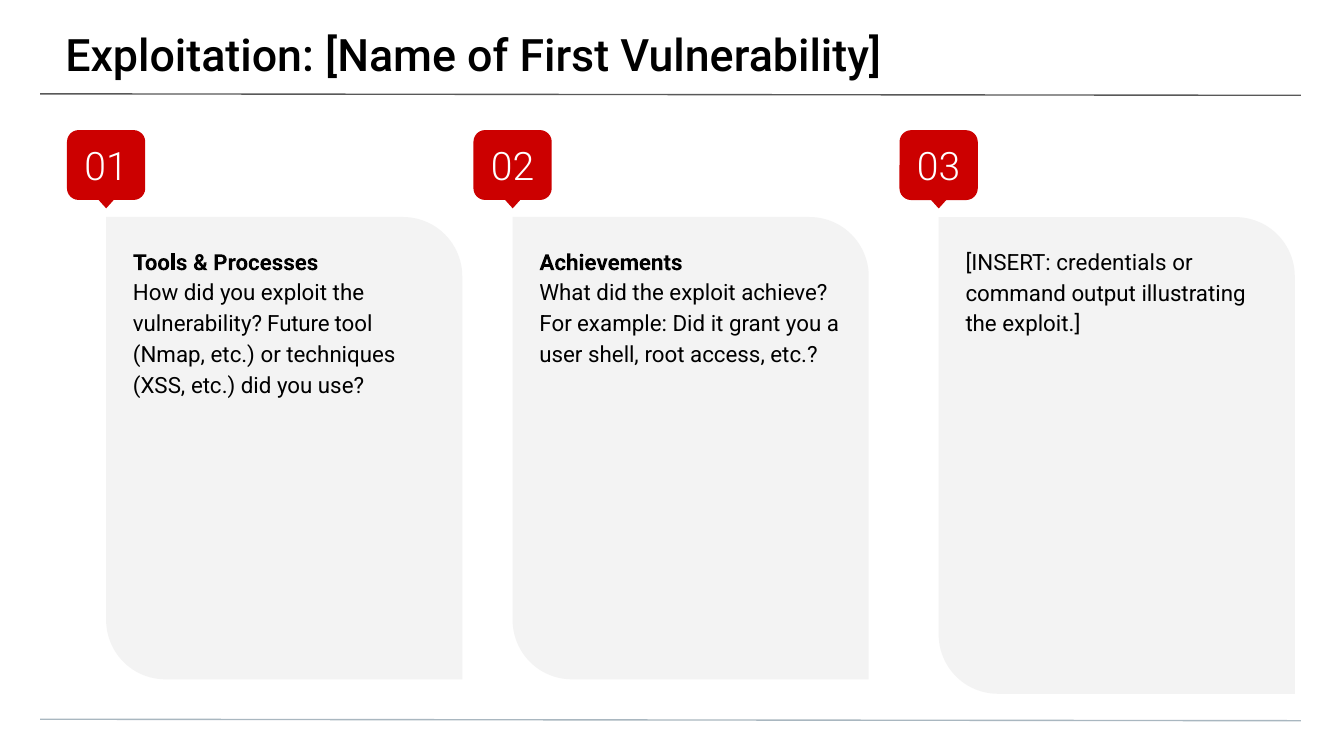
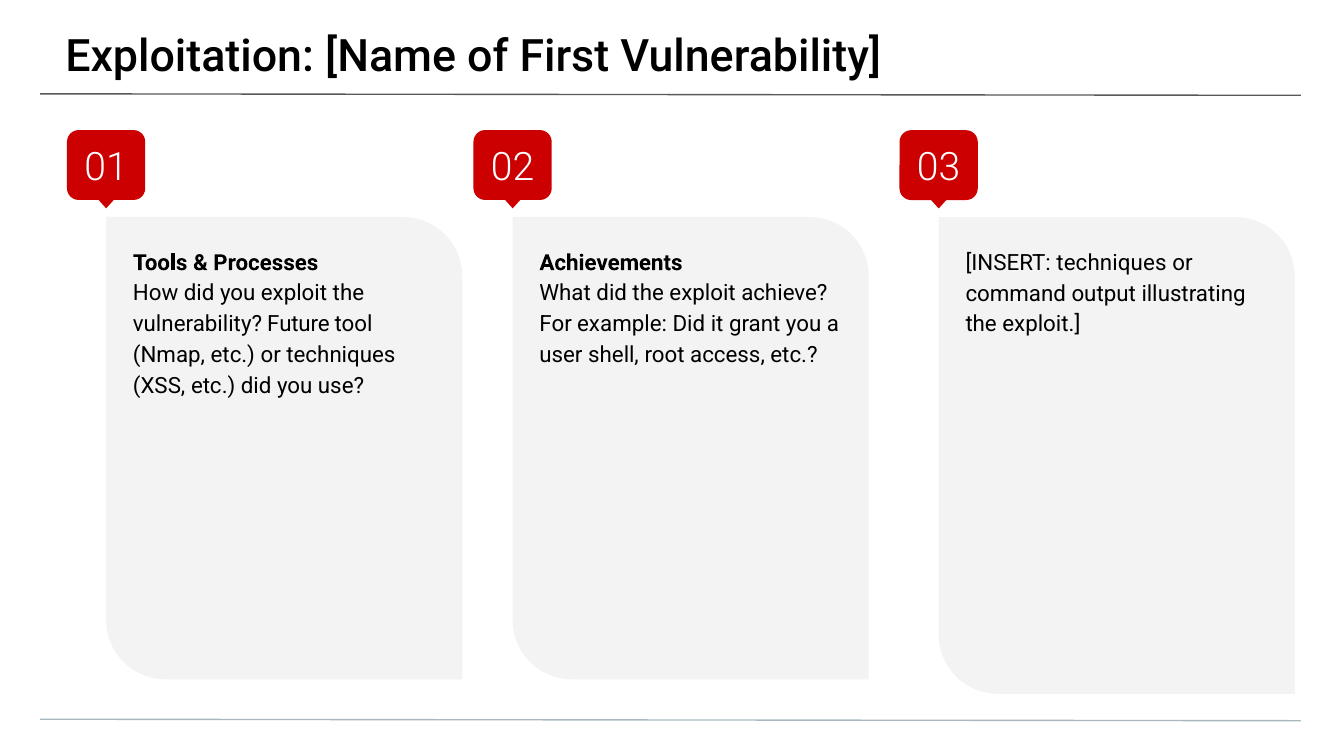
INSERT credentials: credentials -> techniques (1111, 263)
